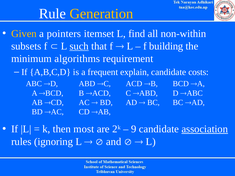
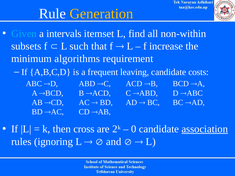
Given colour: yellow -> light blue (24, 34)
pointers: pointers -> intervals (64, 34)
such underline: present -> none (79, 46)
building: building -> increase (166, 46)
explain: explain -> leaving (135, 72)
most: most -> cross (84, 129)
9: 9 -> 0 (134, 129)
